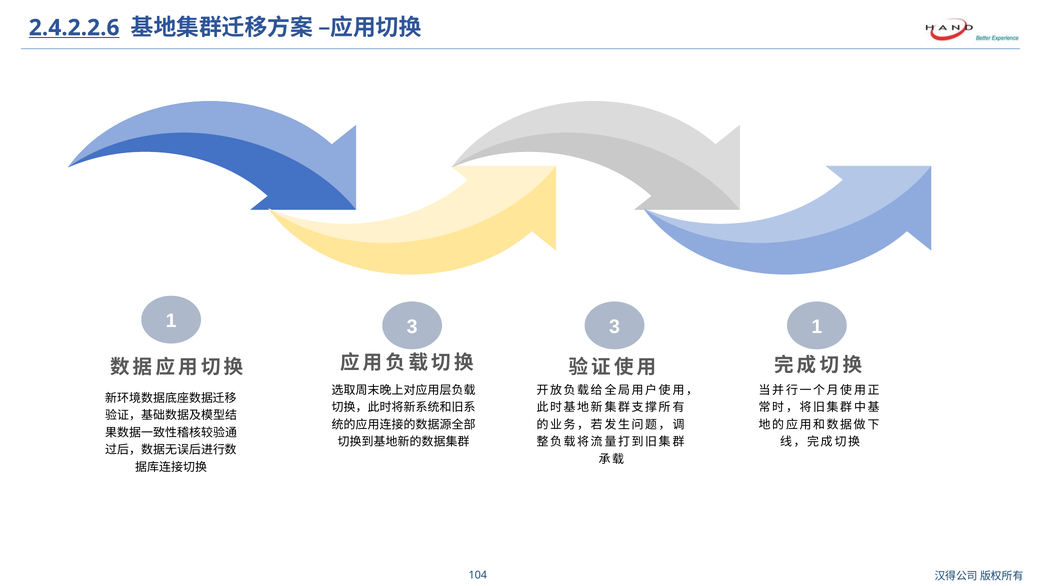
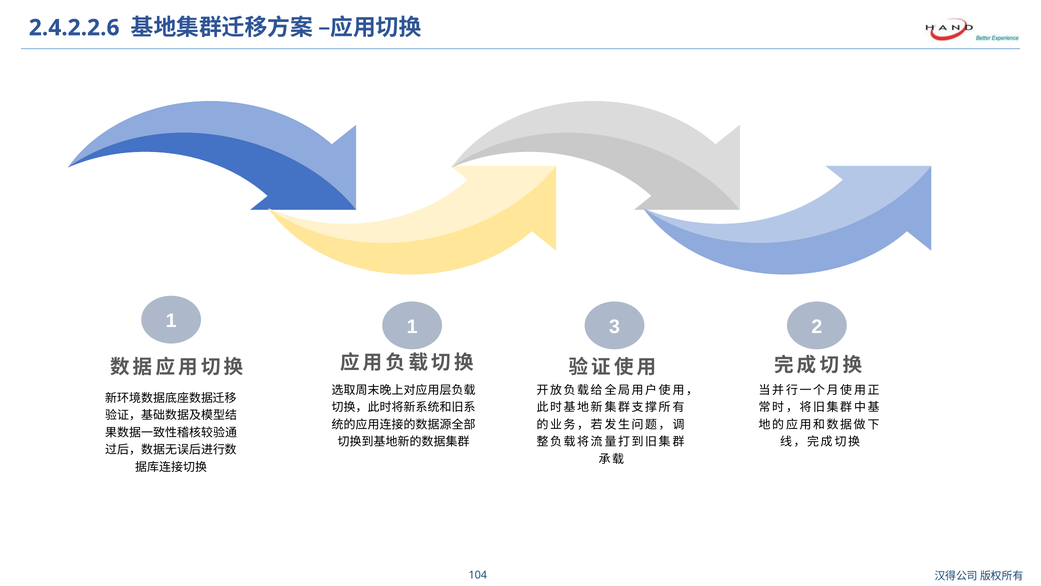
2.4.2.2.6 underline: present -> none (74, 28)
1 3: 3 -> 1 (412, 327)
3 1: 1 -> 2 (817, 327)
